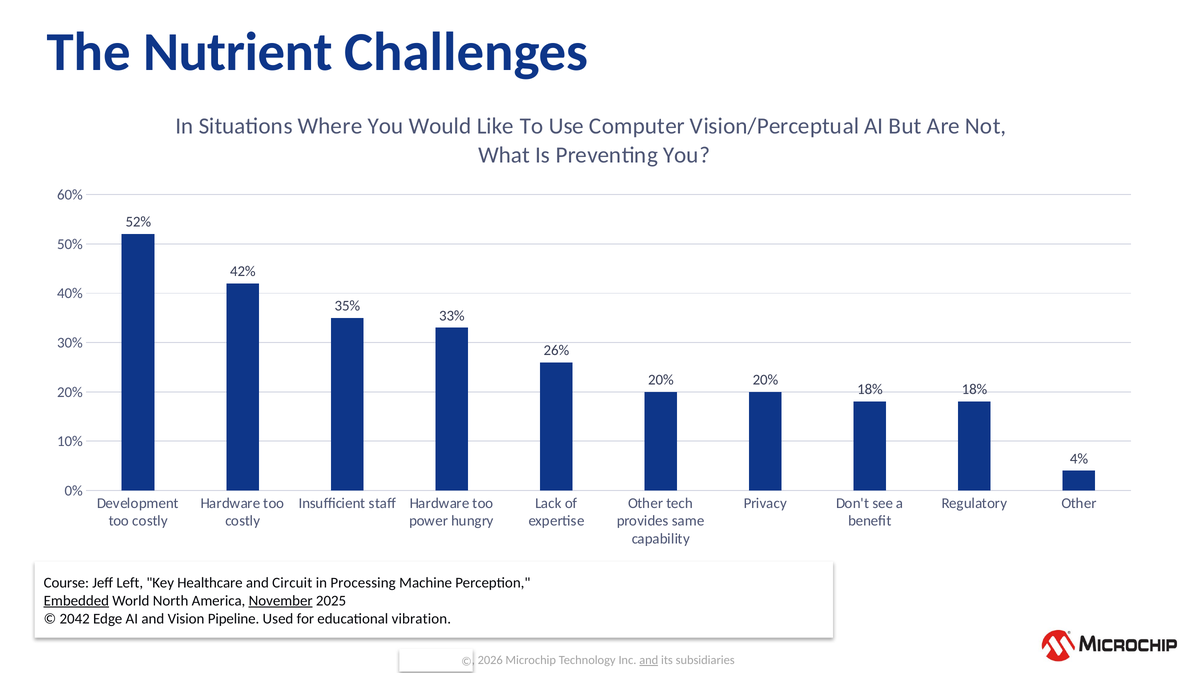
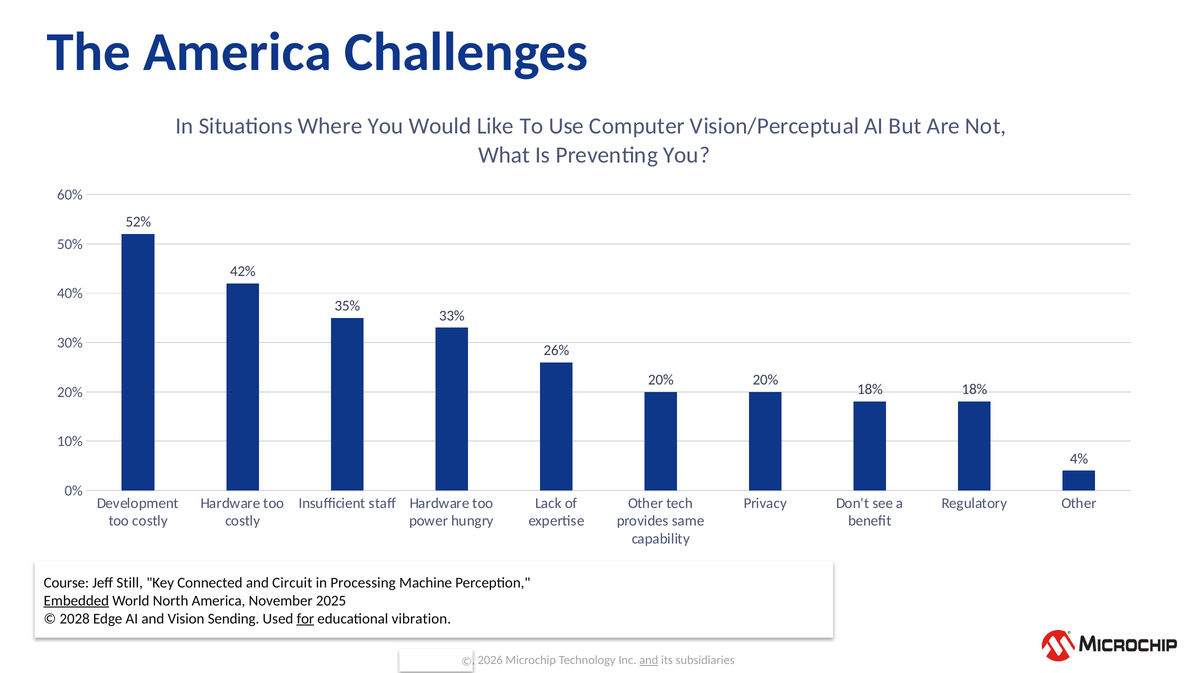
The Nutrient: Nutrient -> America (237, 52)
Left: Left -> Still (130, 583)
Healthcare: Healthcare -> Connected (210, 583)
November underline: present -> none (281, 601)
2042: 2042 -> 2028 (75, 619)
Pipeline: Pipeline -> Sending (234, 619)
for underline: none -> present (305, 619)
